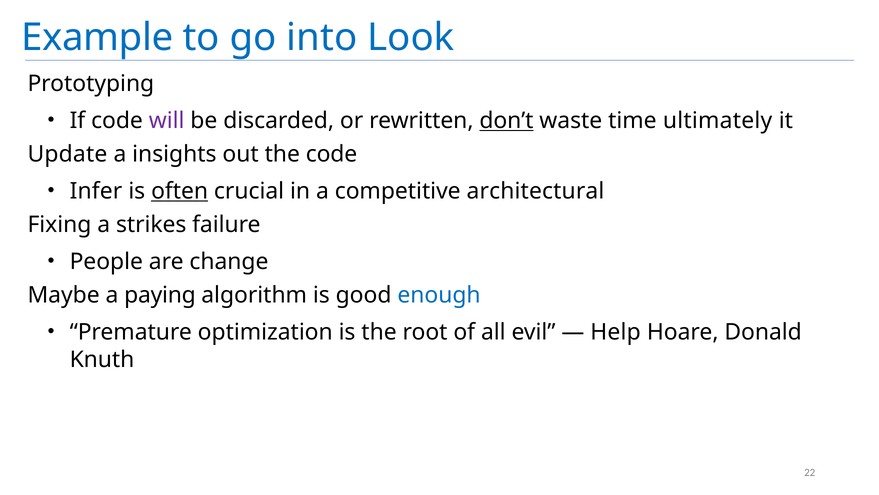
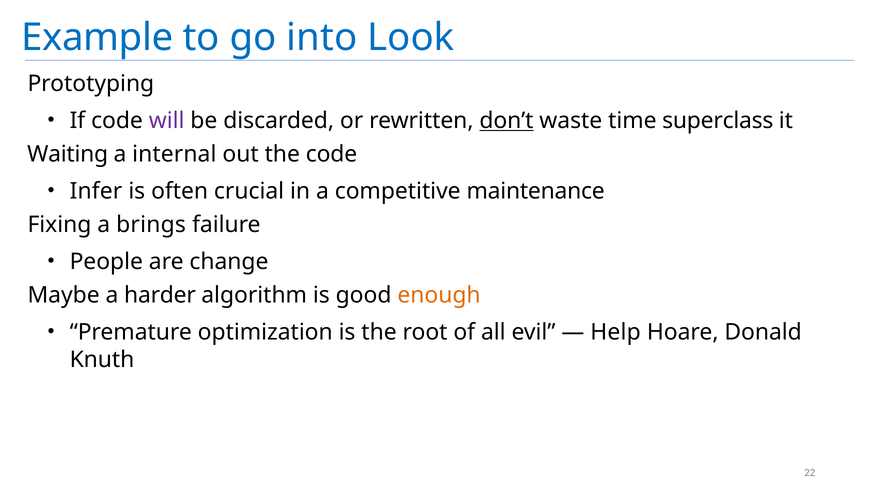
ultimately: ultimately -> superclass (718, 120)
Update: Update -> Waiting (68, 154)
insights: insights -> internal (174, 154)
often underline: present -> none (180, 191)
architectural: architectural -> maintenance (536, 191)
strikes: strikes -> brings (151, 224)
paying: paying -> harder (160, 295)
enough colour: blue -> orange (439, 295)
